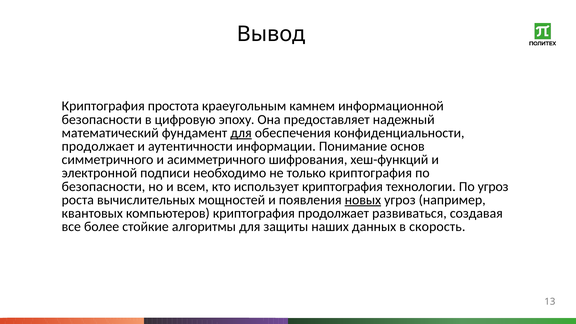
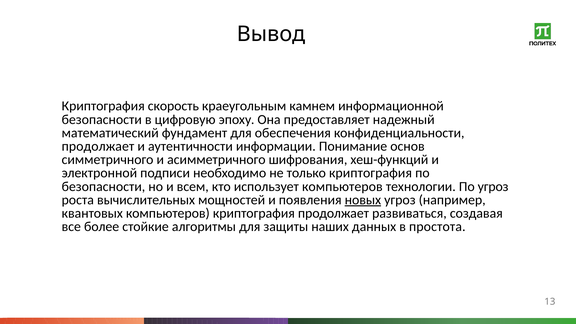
простота: простота -> скорость (173, 106)
для underline: present -> none (241, 133)
использует криптография: криптография -> компьютеров (342, 186)
скорость: скорость -> простота (437, 227)
